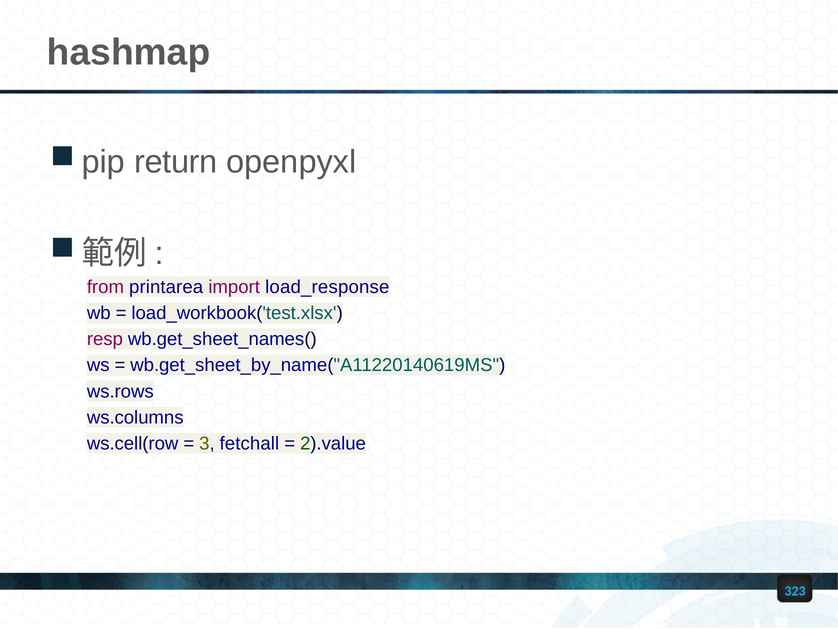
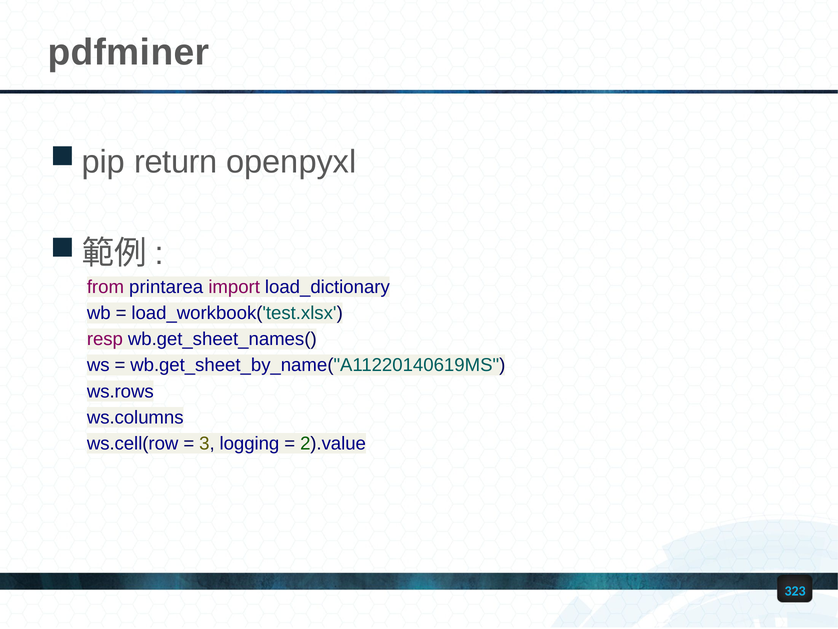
hashmap: hashmap -> pdfminer (128, 52)
load_response: load_response -> load_dictionary (327, 287)
fetchall: fetchall -> logging (249, 443)
